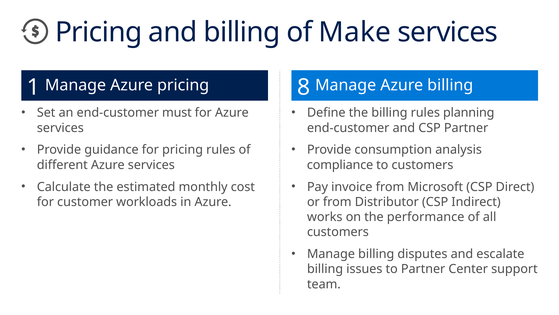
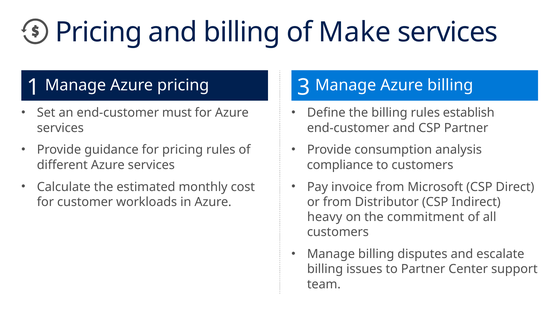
8: 8 -> 3 (304, 87)
planning: planning -> establish (469, 113)
works: works -> heavy (325, 217)
performance: performance -> commitment (426, 217)
